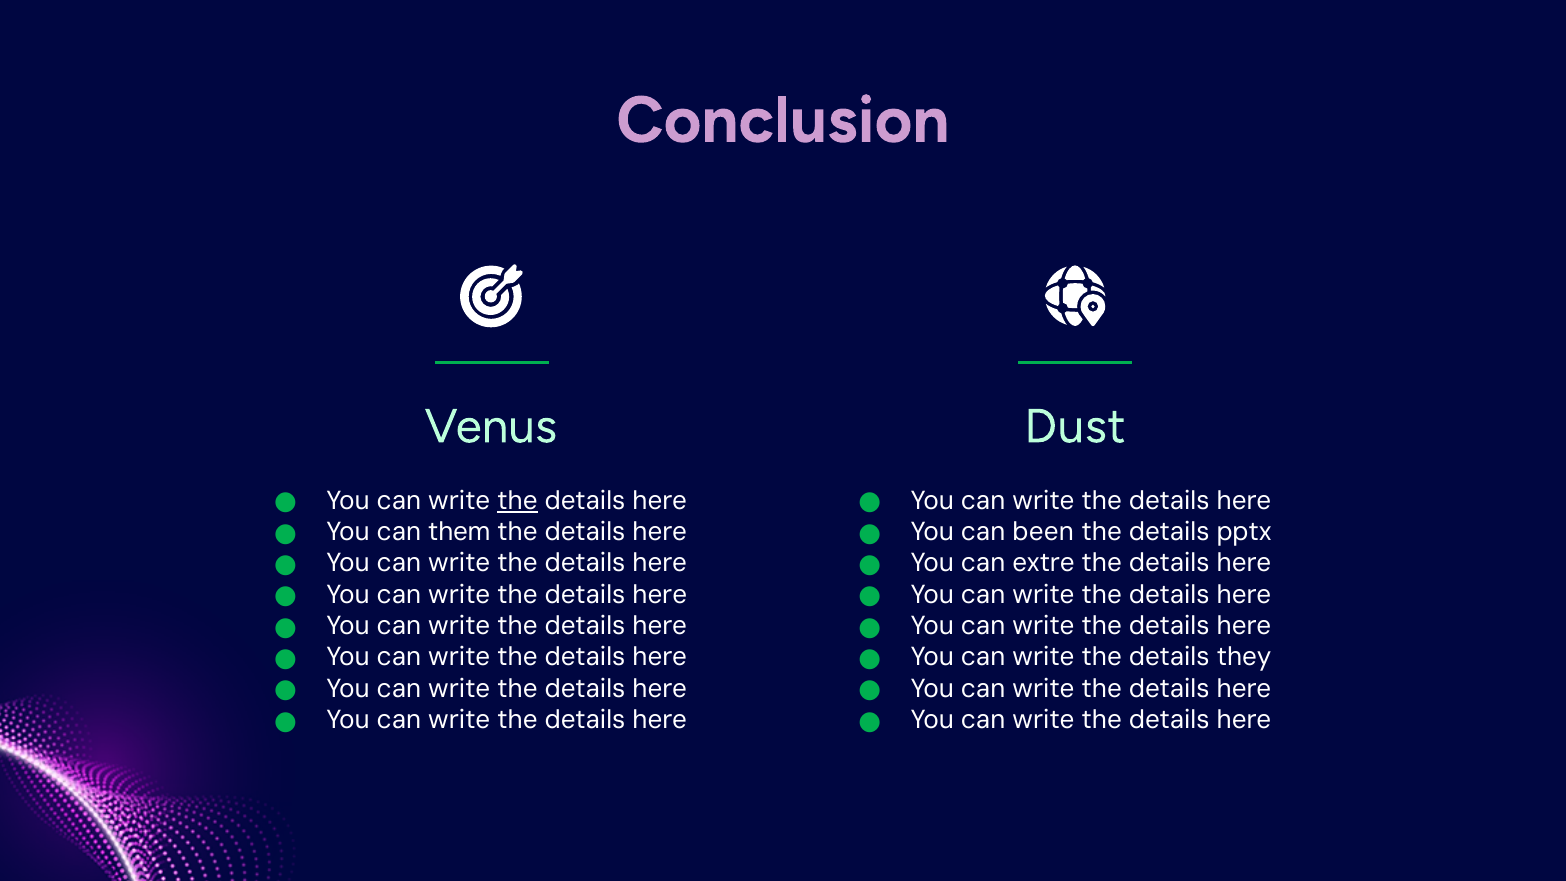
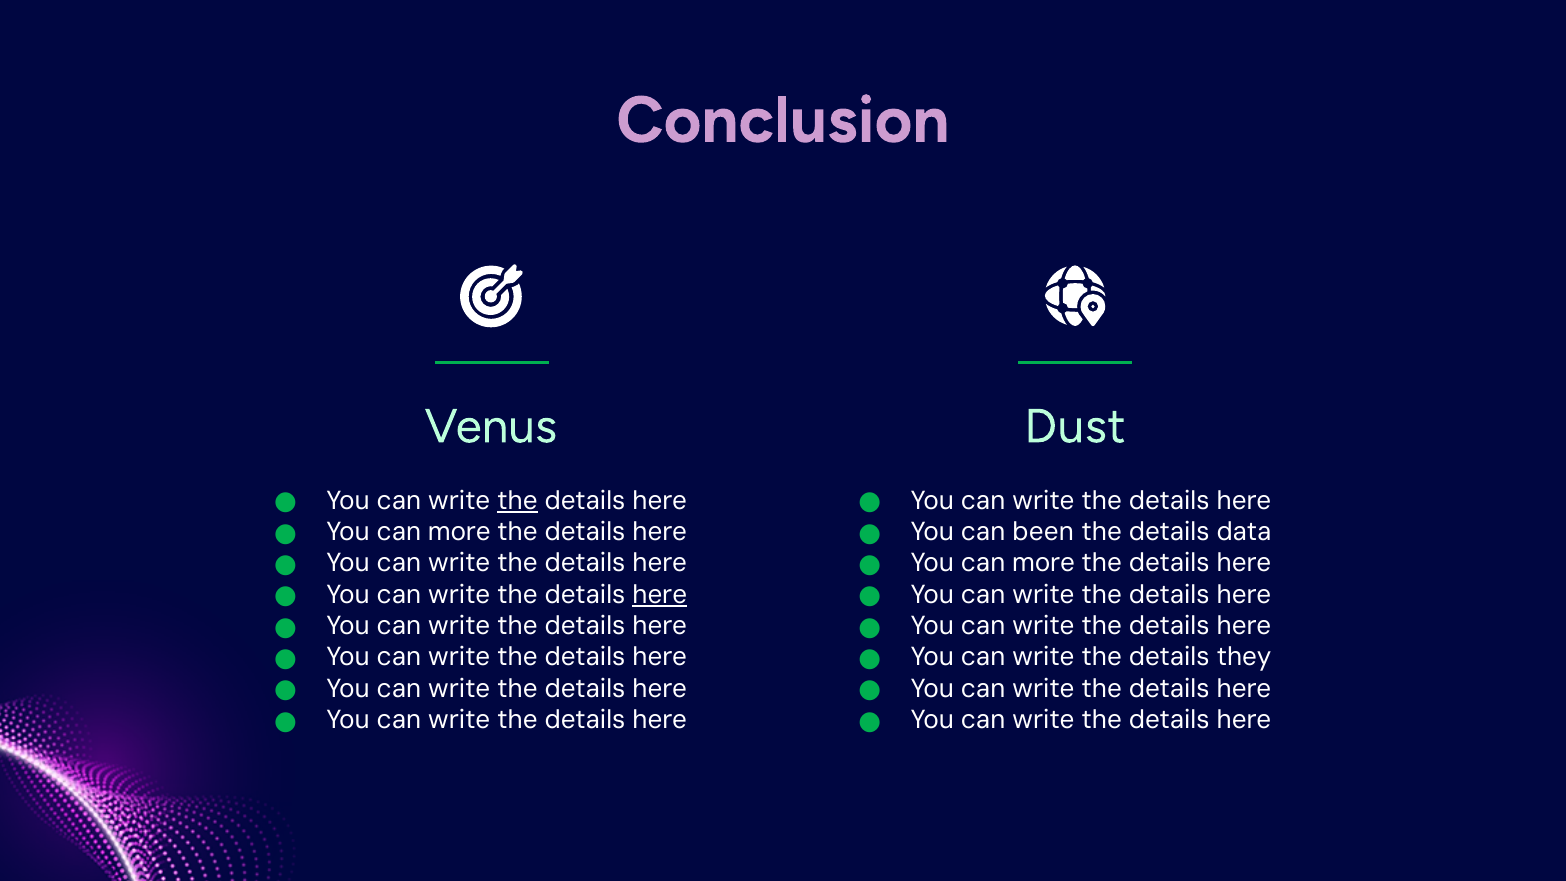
them: them -> more (459, 532)
pptx: pptx -> data (1244, 532)
extre: extre -> more (1044, 563)
here underline: none -> present (660, 595)
